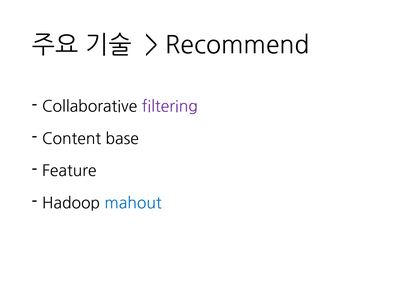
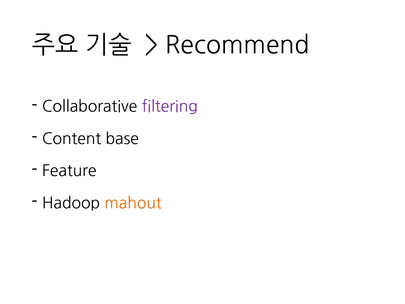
mahout colour: blue -> orange (133, 203)
